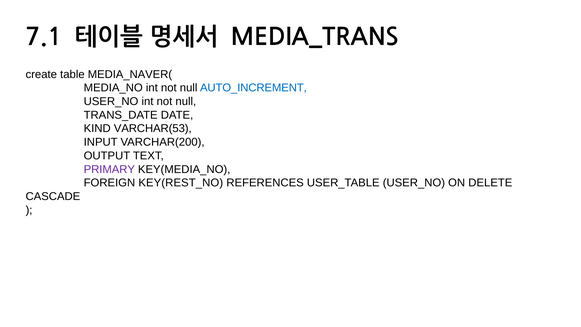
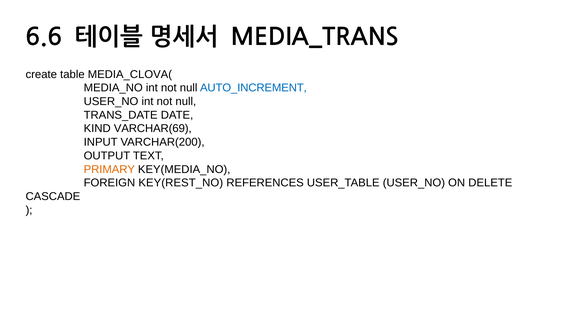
7.1: 7.1 -> 6.6 (44, 37)
MEDIA_NAVER(: MEDIA_NAVER( -> MEDIA_CLOVA( (130, 74)
VARCHAR(53: VARCHAR(53 -> VARCHAR(69 (153, 129)
PRIMARY colour: purple -> orange (109, 169)
